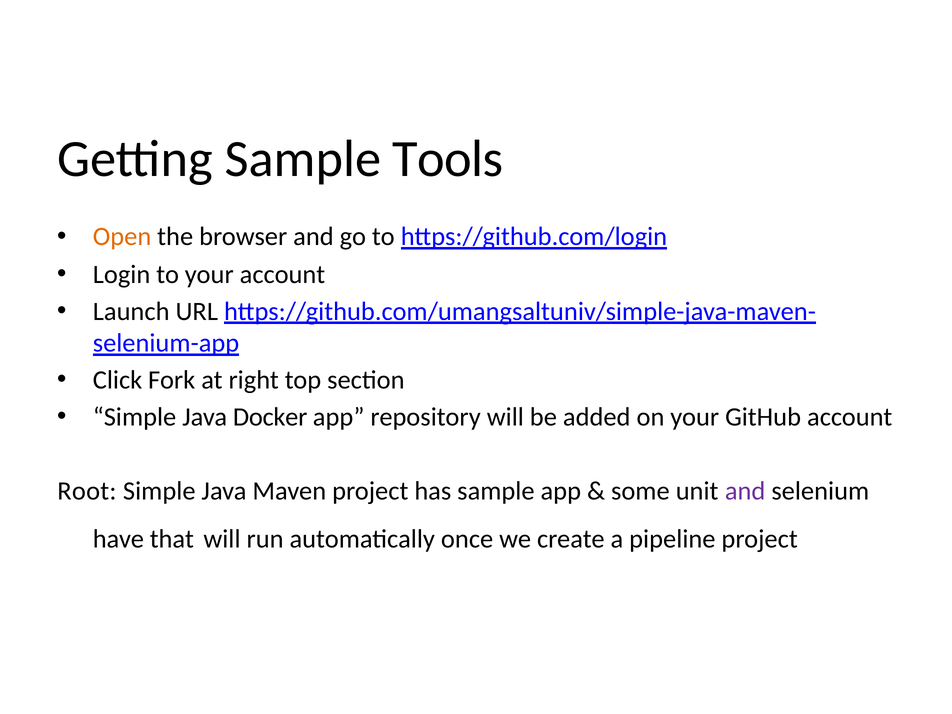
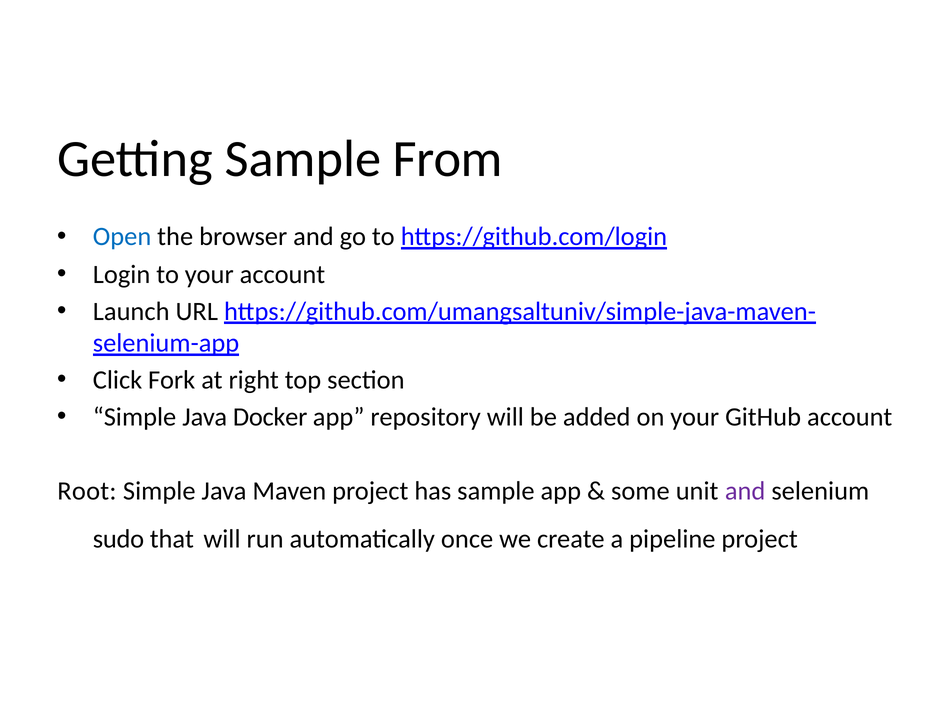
Tools: Tools -> From (448, 159)
Open colour: orange -> blue (122, 237)
have: have -> sudo (118, 539)
